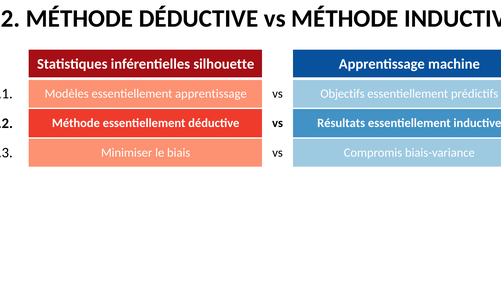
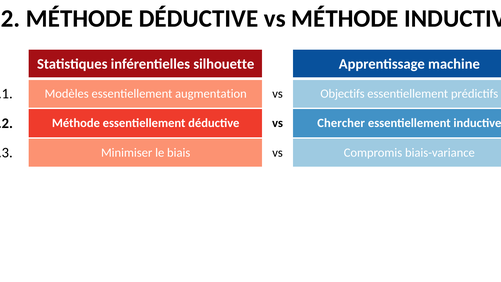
essentiellement apprentissage: apprentissage -> augmentation (211, 94)
Résultats: Résultats -> Chercher (341, 123)
